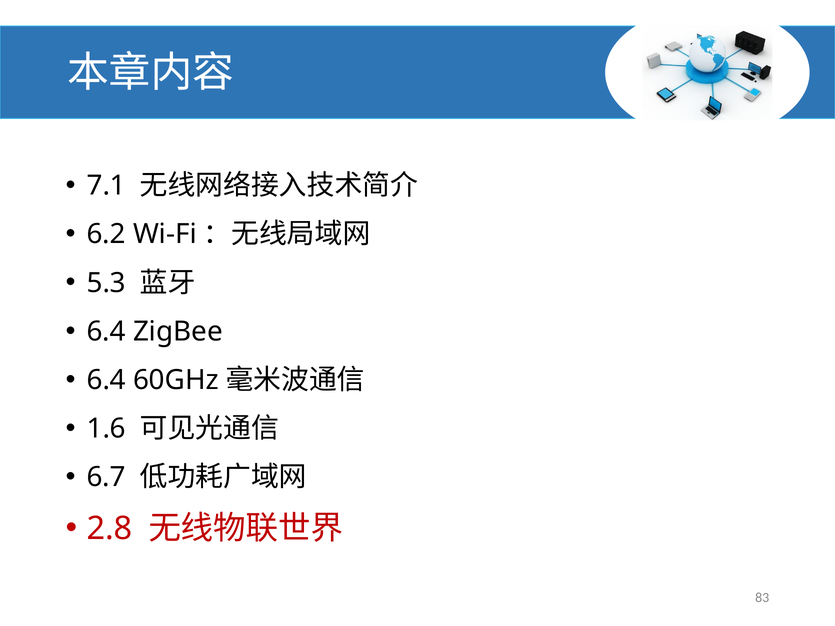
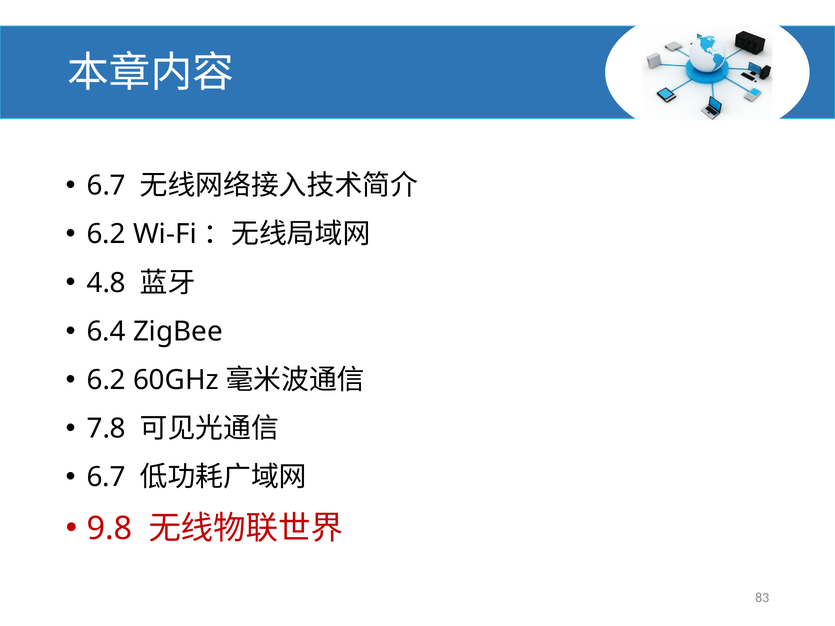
7.1: 7.1 -> 6.7 (106, 186)
5.3: 5.3 -> 4.8 (106, 283)
6.4: 6.4 -> 6.2 (106, 380)
1.6: 1.6 -> 7.8 (106, 429)
2.8: 2.8 -> 9.8 (110, 529)
